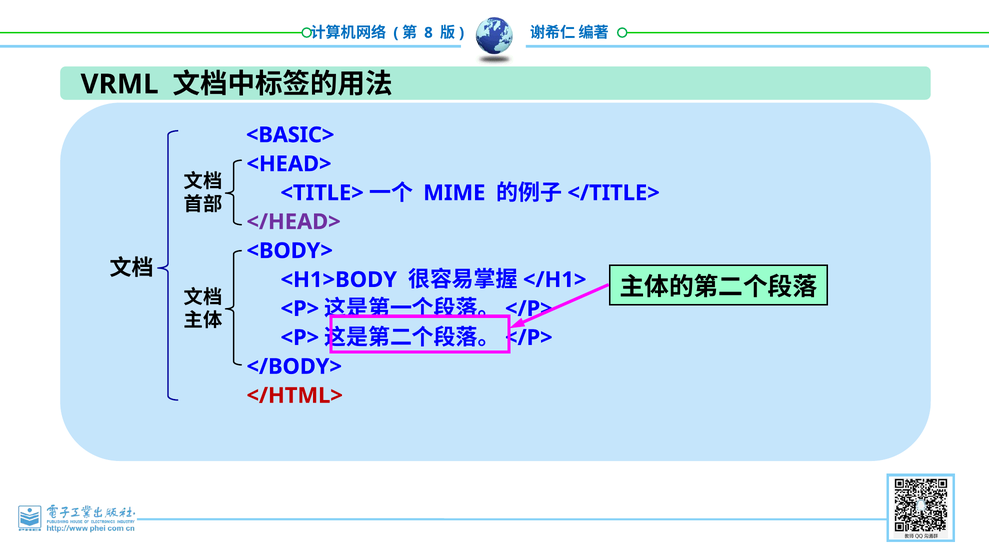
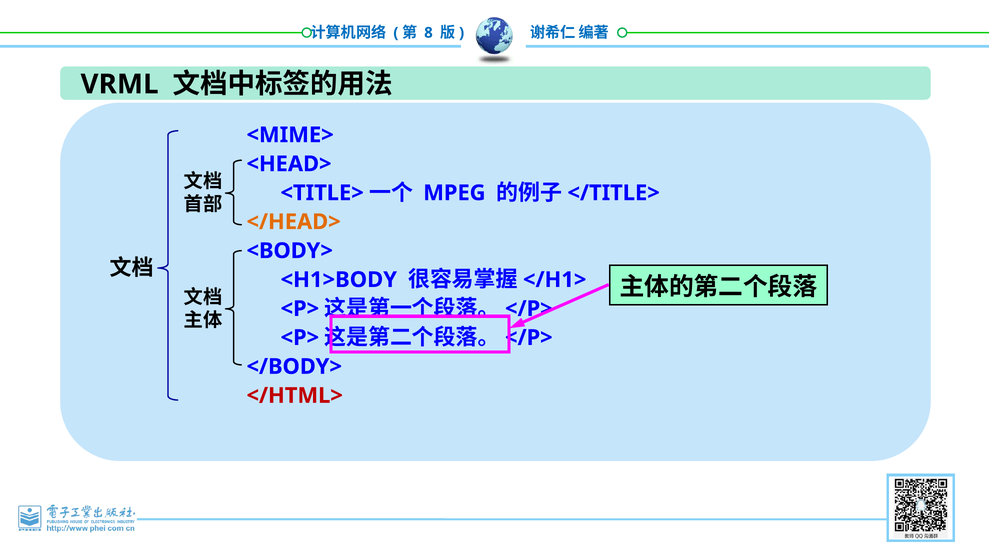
<BASIC>: <BASIC> -> <MIME> (290, 135)
MIME: MIME -> MPEG (454, 193)
</HEAD> colour: purple -> orange (294, 222)
